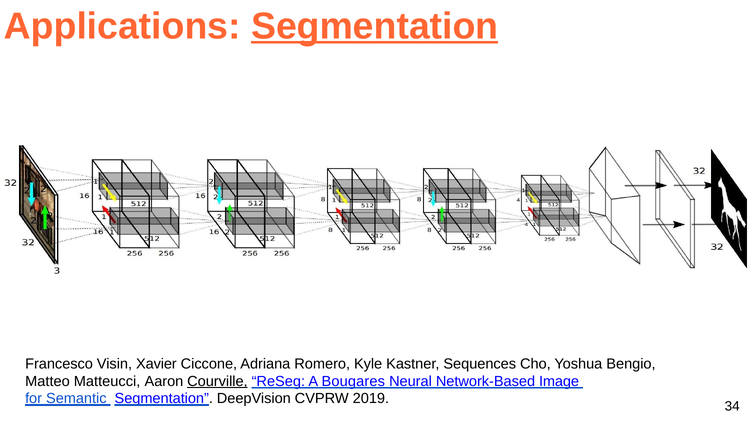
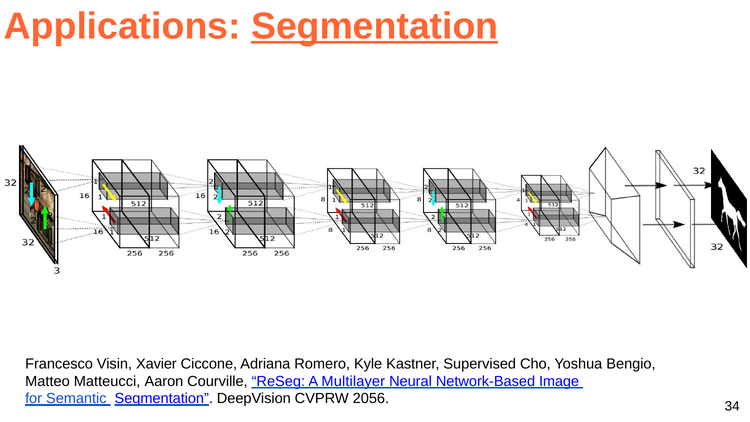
Sequences: Sequences -> Supervised (480, 364)
Courville underline: present -> none (217, 381)
Bougares: Bougares -> Multilayer (353, 381)
2019: 2019 -> 2056 (371, 398)
